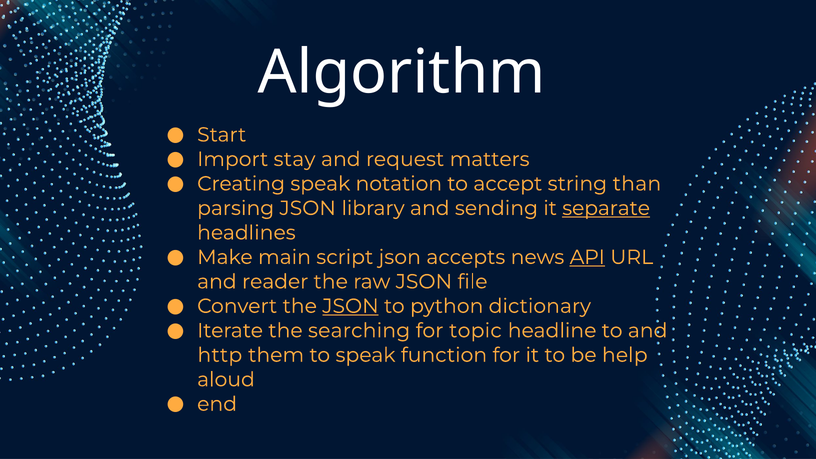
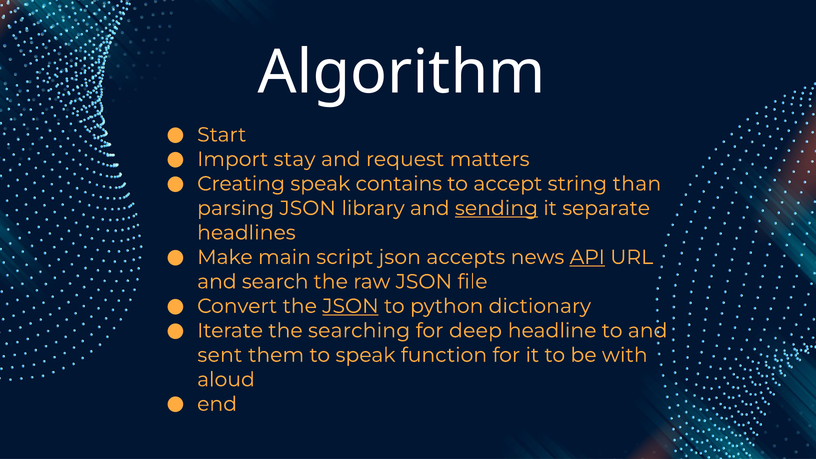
notation: notation -> contains (399, 184)
sending underline: none -> present (496, 208)
separate underline: present -> none (606, 208)
reader: reader -> search (275, 282)
topic: topic -> deep (475, 331)
http: http -> sent (220, 355)
help: help -> with (625, 355)
